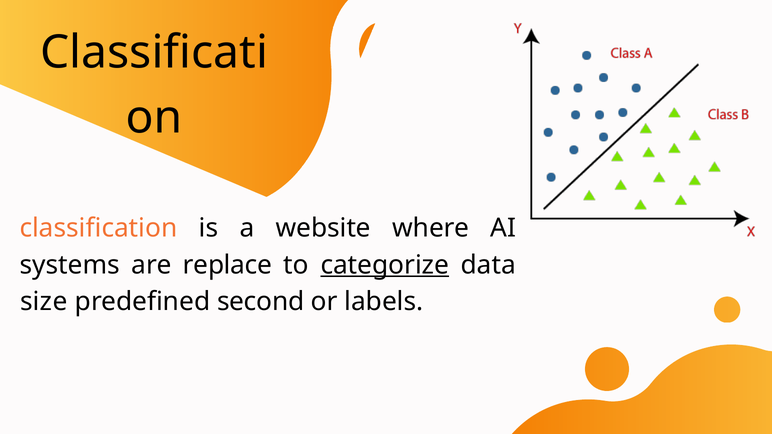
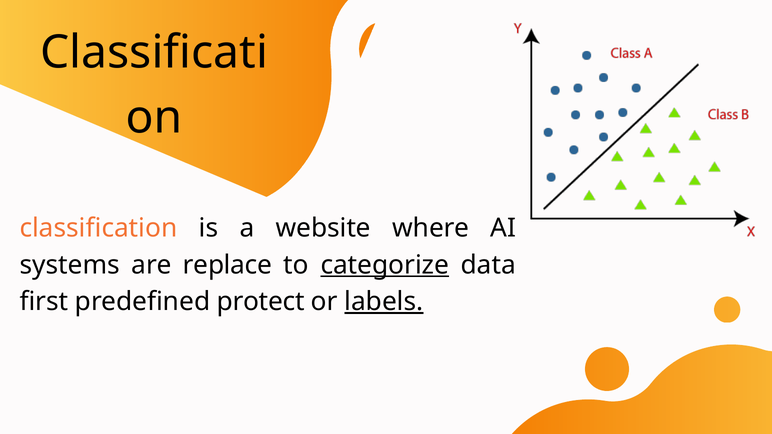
size: size -> first (44, 302)
second: second -> protect (261, 302)
labels underline: none -> present (384, 302)
